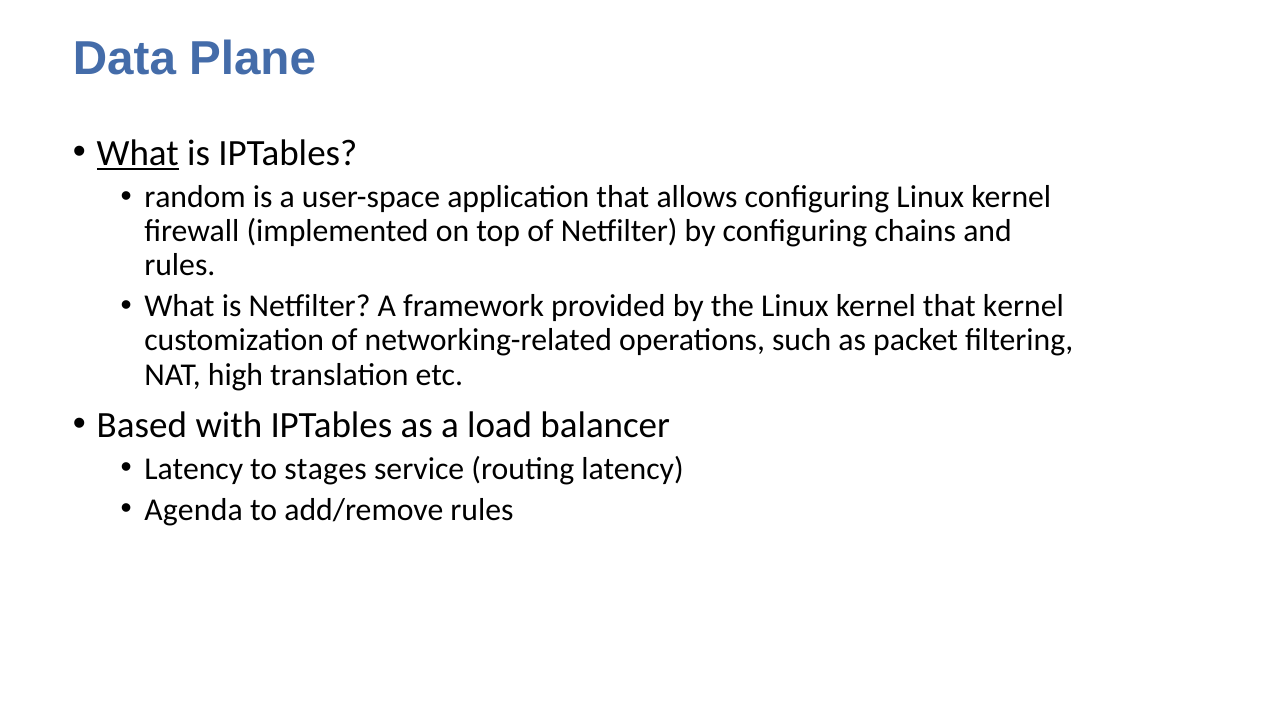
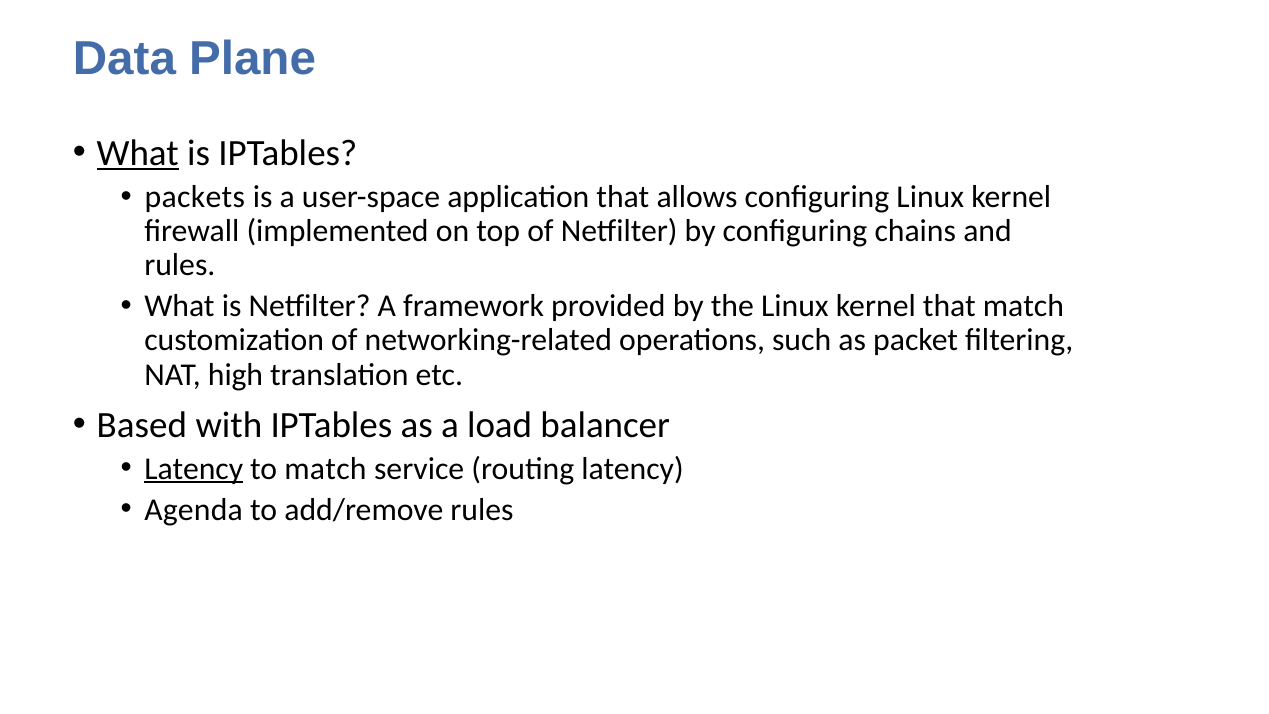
random: random -> packets (195, 197)
that kernel: kernel -> match (1023, 306)
Latency underline: none -> present (194, 469)
to stages: stages -> match (325, 469)
